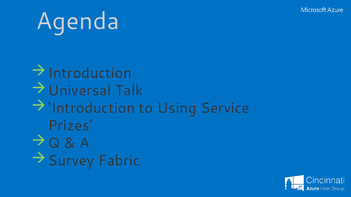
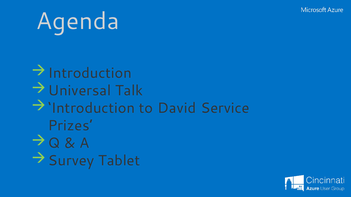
Using: Using -> David (177, 108)
Fabric: Fabric -> Tablet (119, 161)
